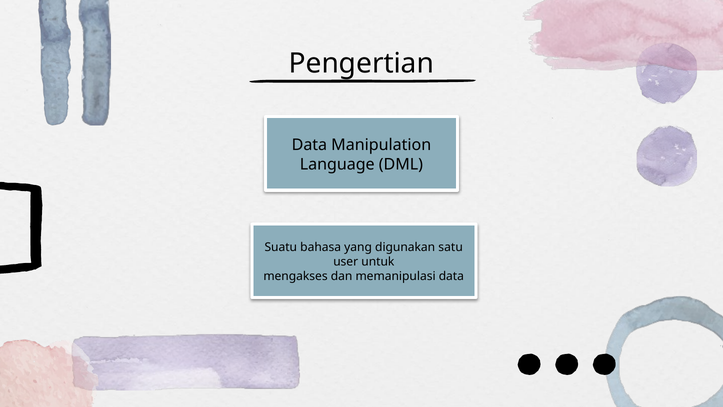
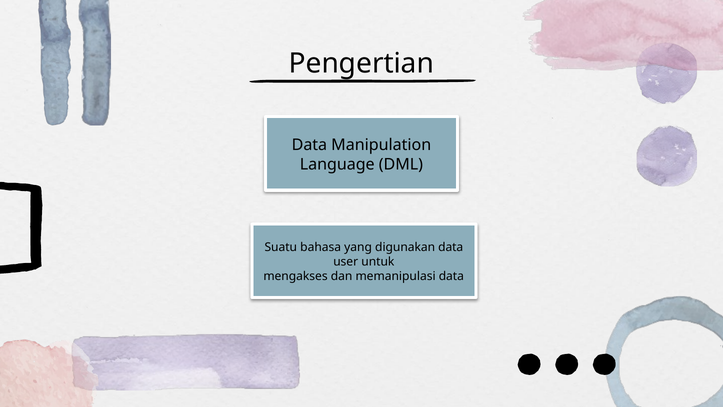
digunakan satu: satu -> data (451, 247)
